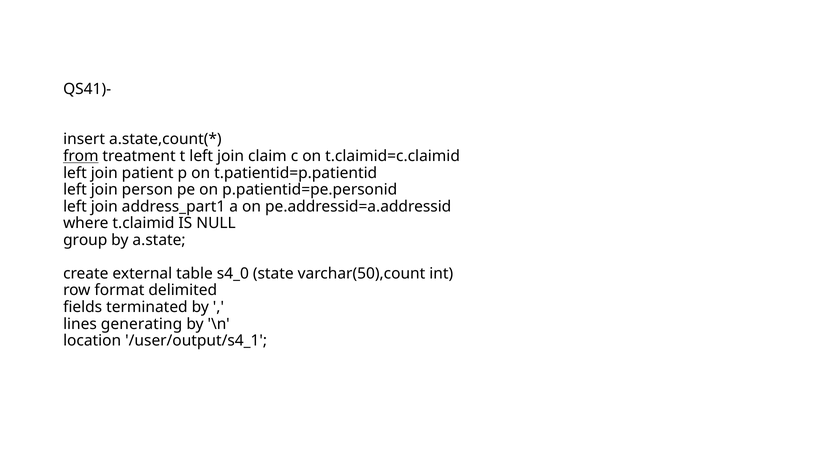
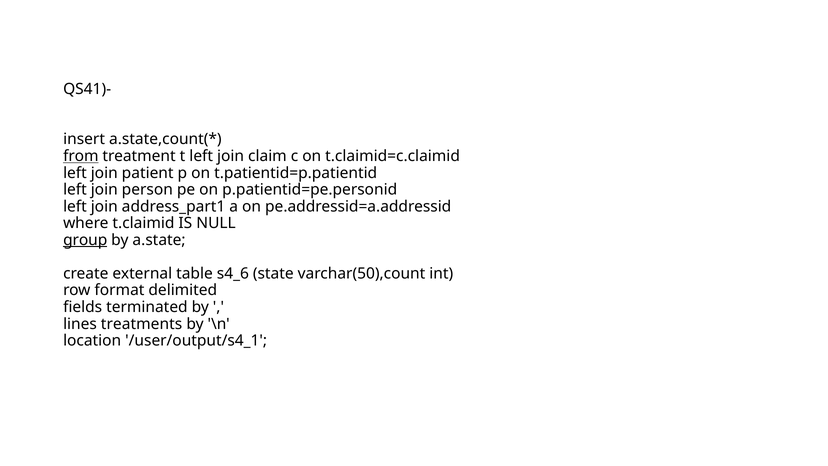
group underline: none -> present (85, 240)
s4_0: s4_0 -> s4_6 (233, 273)
generating: generating -> treatments (142, 324)
